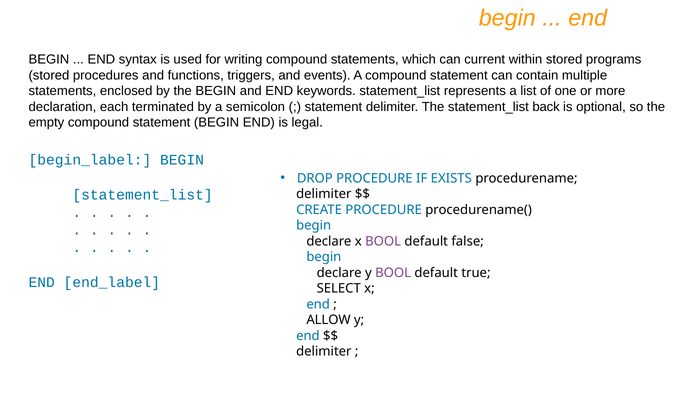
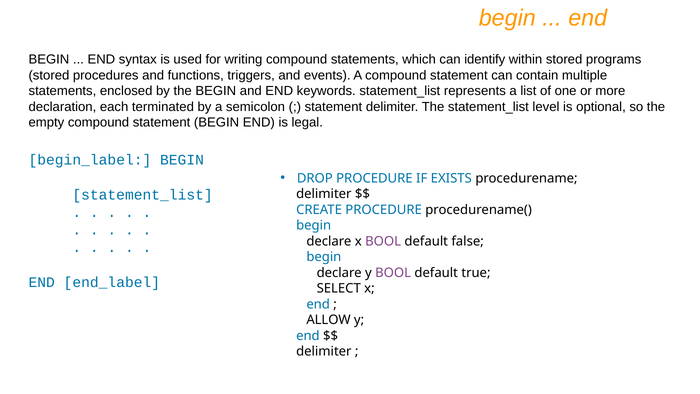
current: current -> identify (485, 59)
back: back -> level (546, 107)
